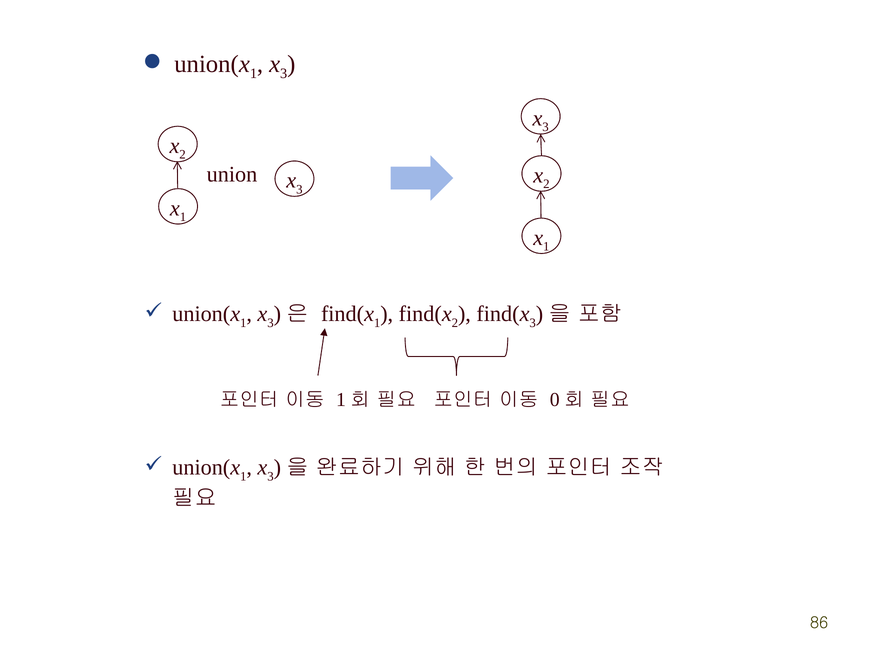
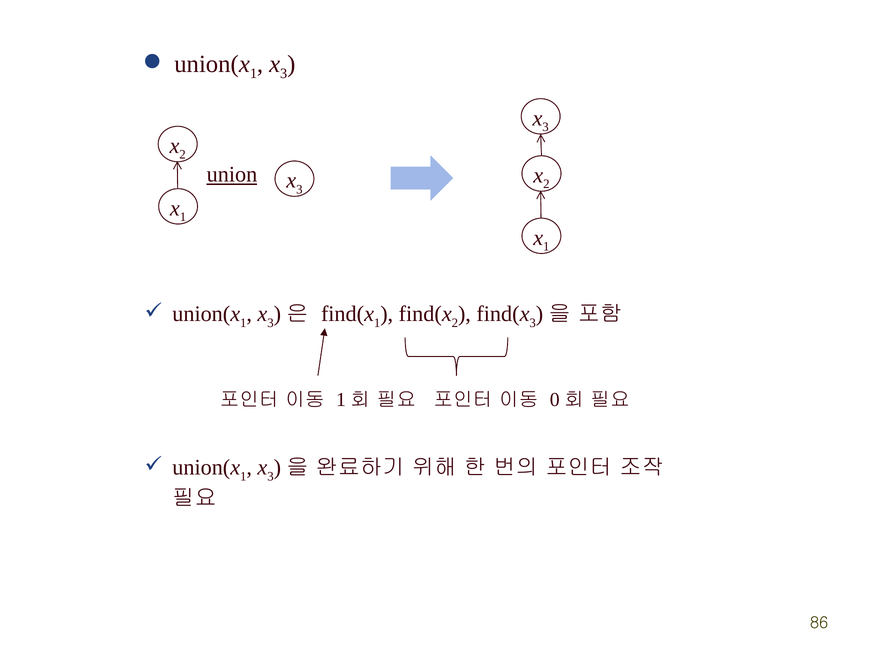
union underline: none -> present (232, 174)
